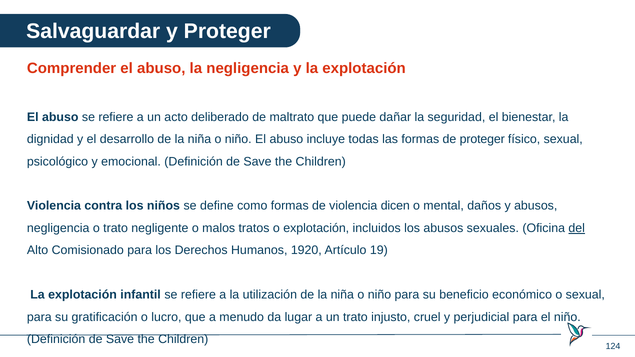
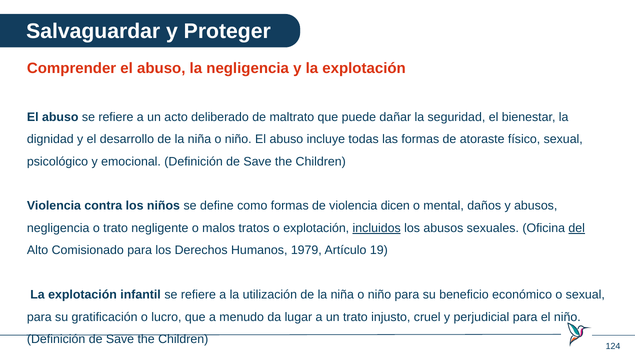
de proteger: proteger -> atoraste (482, 139)
incluidos underline: none -> present (377, 228)
1920: 1920 -> 1979 (306, 250)
